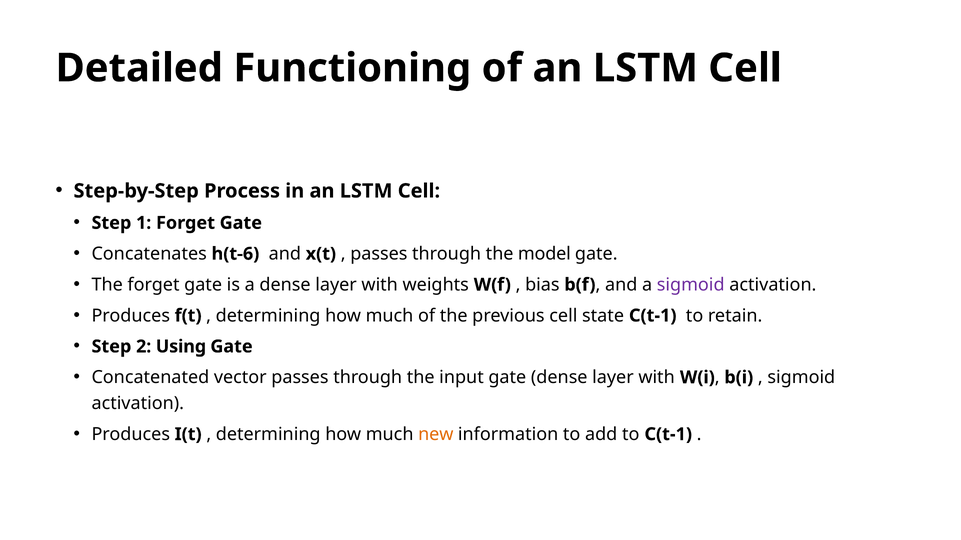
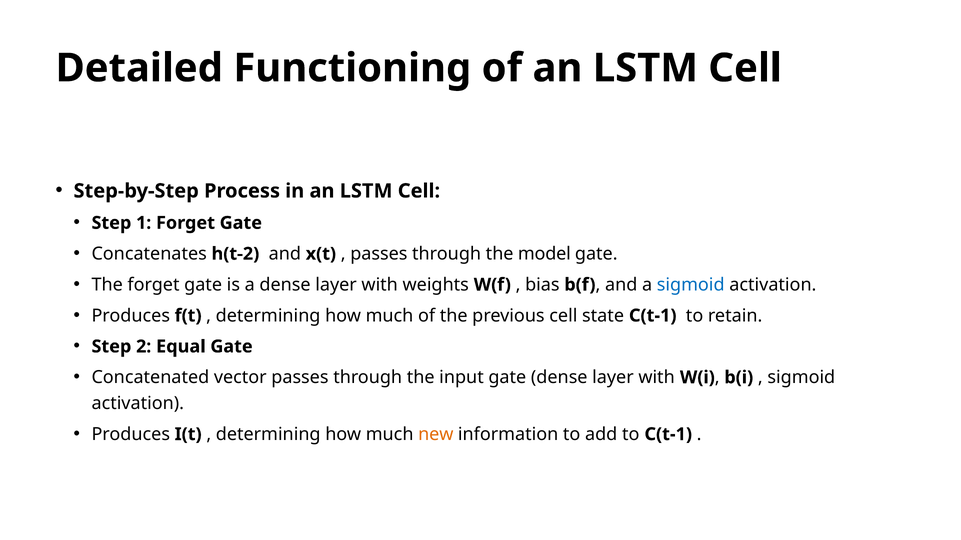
h(t-6: h(t-6 -> h(t-2 (235, 254)
sigmoid colour: purple -> blue (691, 285)
Using: Using -> Equal (181, 347)
